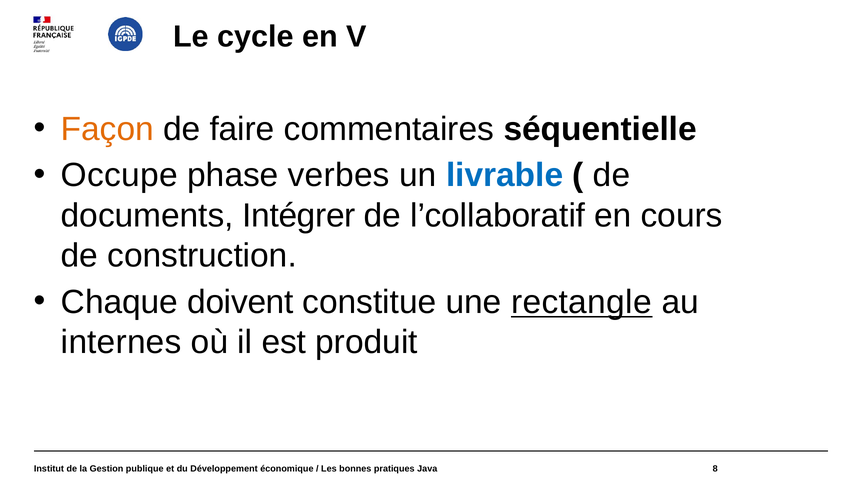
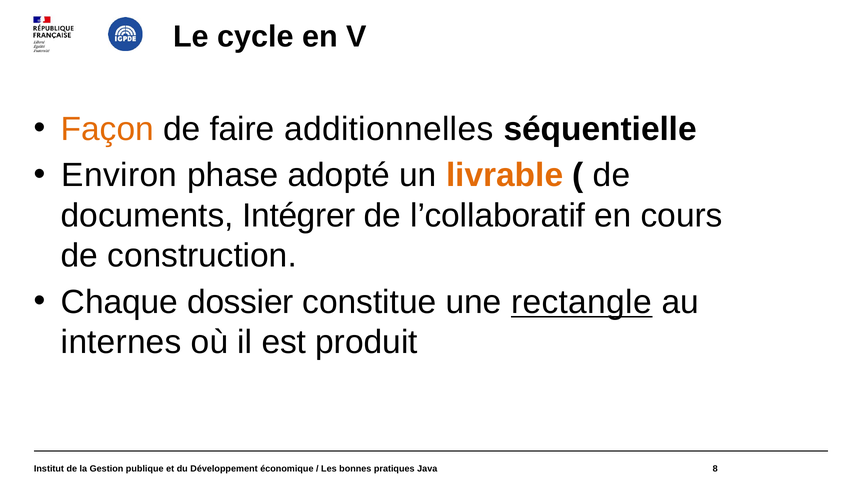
commentaires: commentaires -> additionnelles (389, 129)
Occupe: Occupe -> Environ (119, 175)
verbes: verbes -> adopté (339, 175)
livrable colour: blue -> orange (505, 175)
doivent: doivent -> dossier (240, 302)
